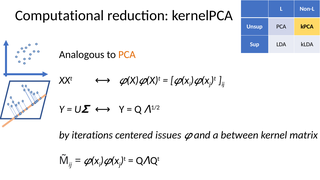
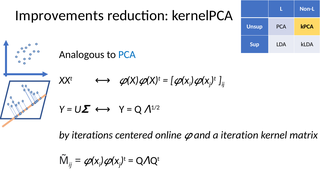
Computational: Computational -> Improvements (59, 15)
PCA colour: orange -> blue (127, 55)
issues: issues -> online (168, 135)
between: between -> iteration (240, 135)
